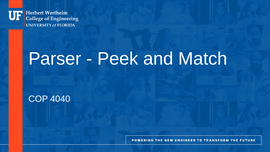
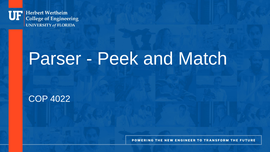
4040: 4040 -> 4022 (60, 99)
